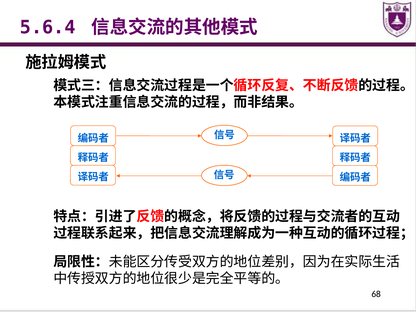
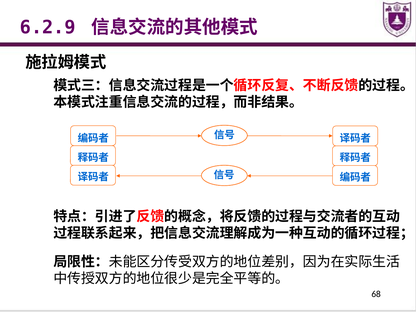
5.6.4: 5.6.4 -> 6.2.9 (48, 27)
